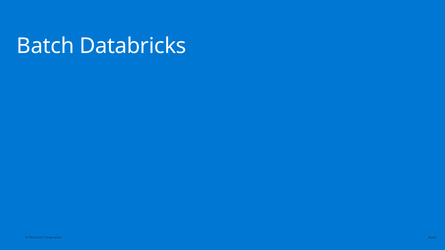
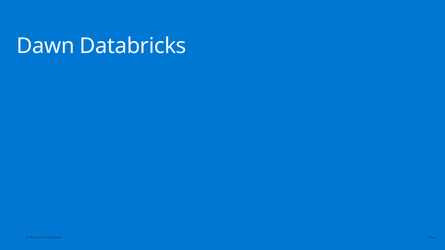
Batch: Batch -> Dawn (46, 46)
